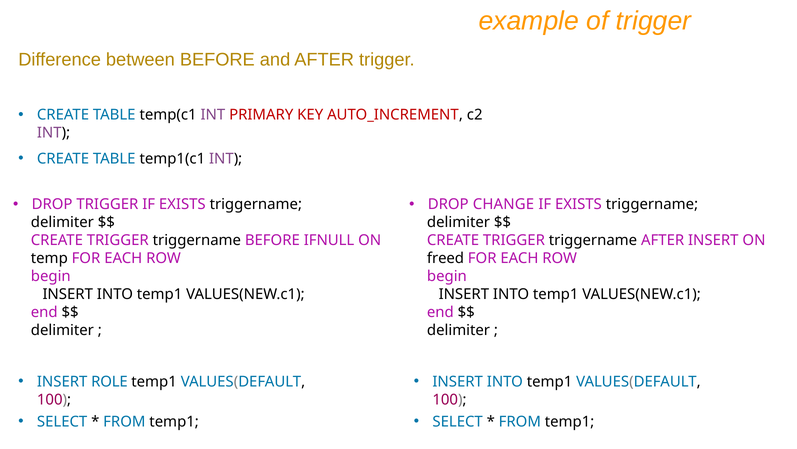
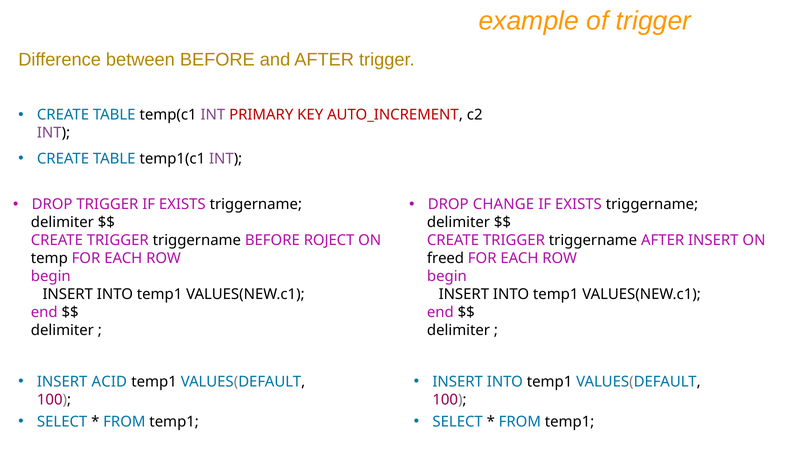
IFNULL: IFNULL -> ROJECT (329, 240)
ROLE: ROLE -> ACID (109, 381)
